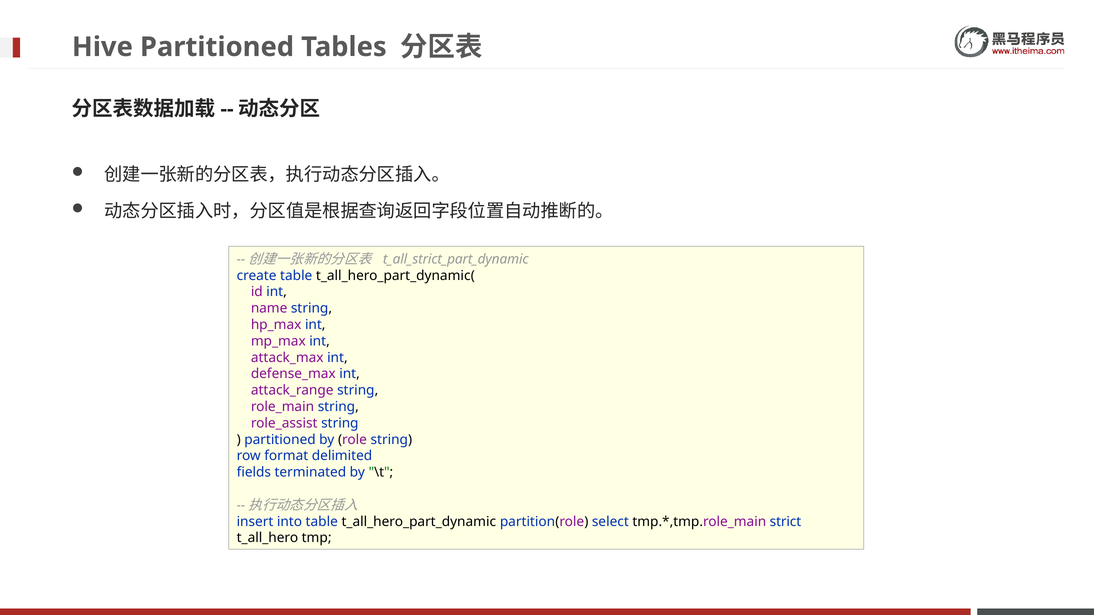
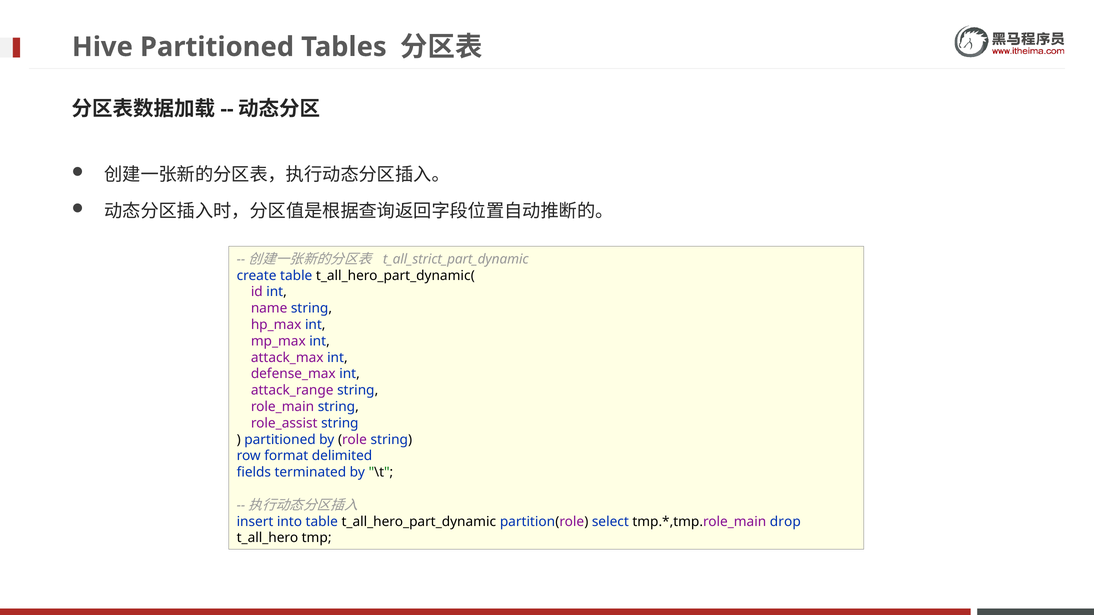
strict: strict -> drop (785, 522)
